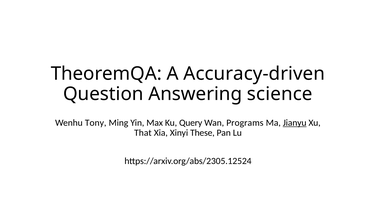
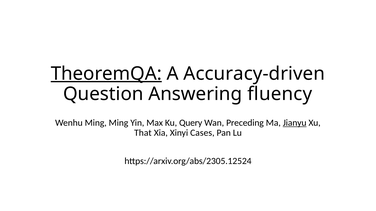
TheoremQA underline: none -> present (106, 74)
science: science -> fluency (280, 94)
Wenhu Tony: Tony -> Ming (96, 123)
Programs: Programs -> Preceding (245, 123)
These: These -> Cases (202, 133)
